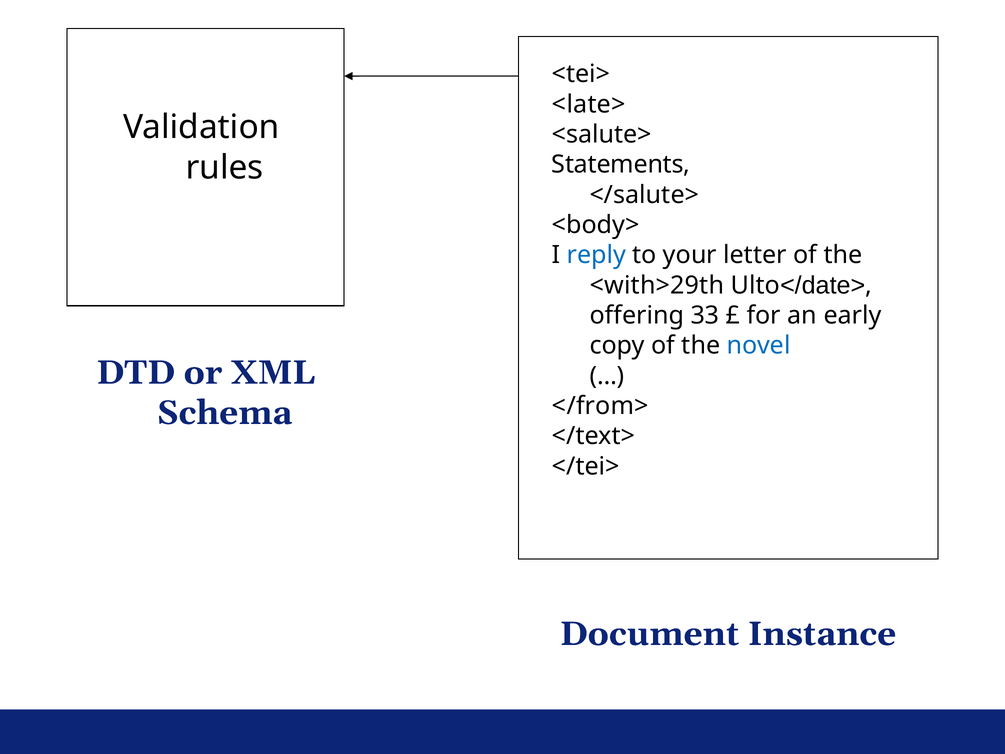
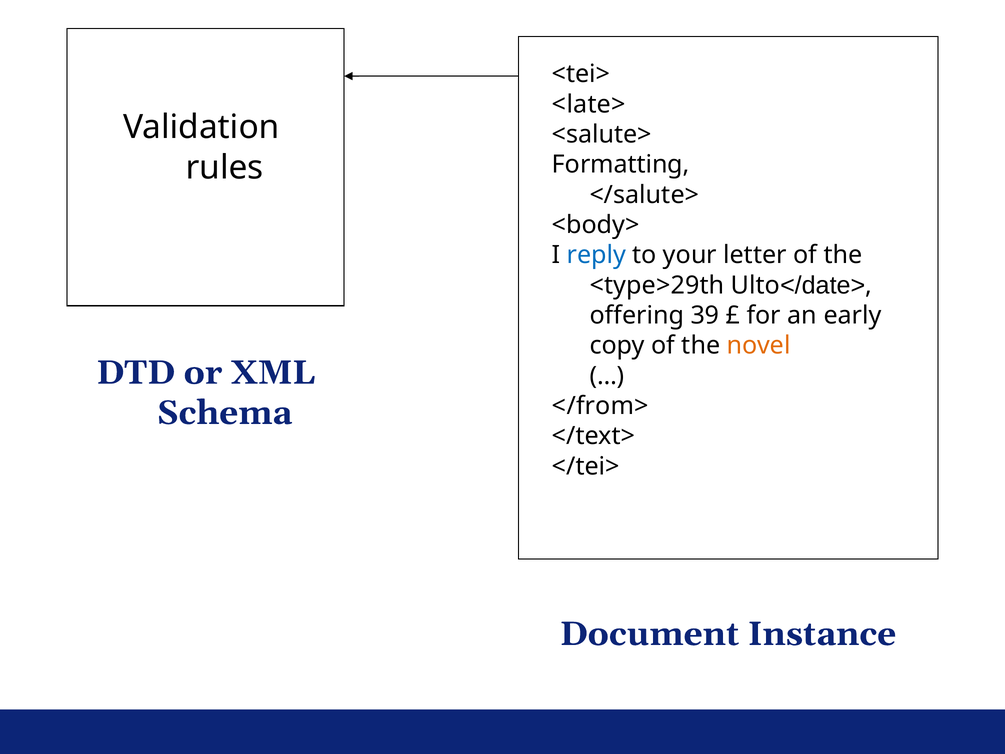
Statements: Statements -> Formatting (621, 165)
<with>29th: <with>29th -> <type>29th (657, 285)
33: 33 -> 39 (705, 315)
novel colour: blue -> orange (759, 345)
